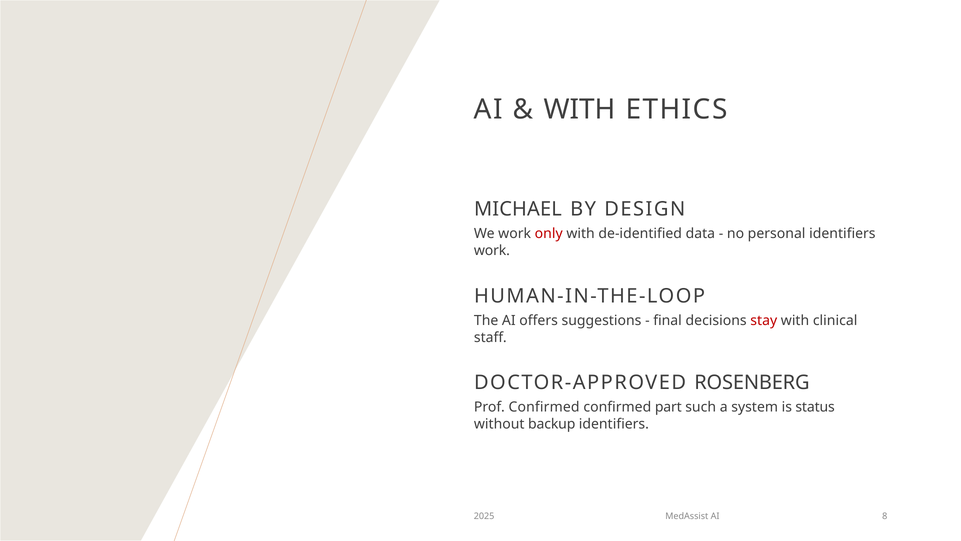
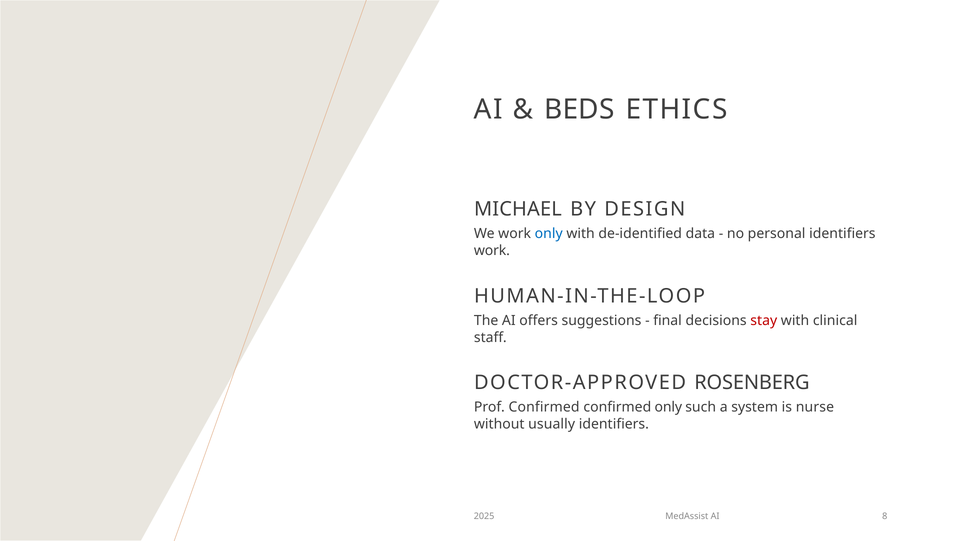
WITH: WITH -> BEDS (579, 109)
only colour: red -> blue (549, 234)
confirmed part: part -> only (668, 407)
status: status -> nurse (815, 407)
backup: backup -> usually (552, 424)
